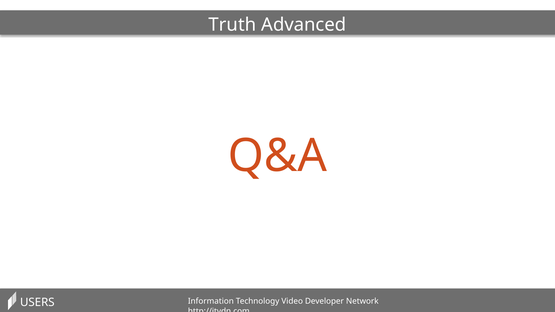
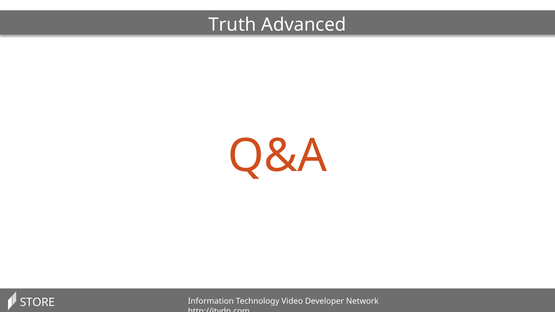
USERS: USERS -> STORE (37, 303)
